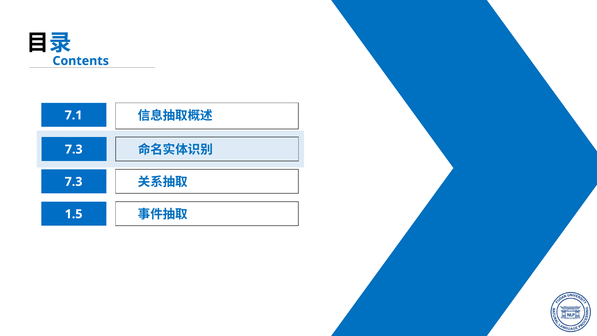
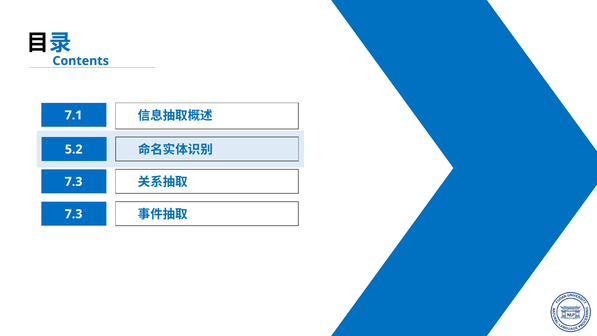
7.3: 7.3 -> 5.2 (74, 149)
1.5: 1.5 -> 7.3 (74, 214)
